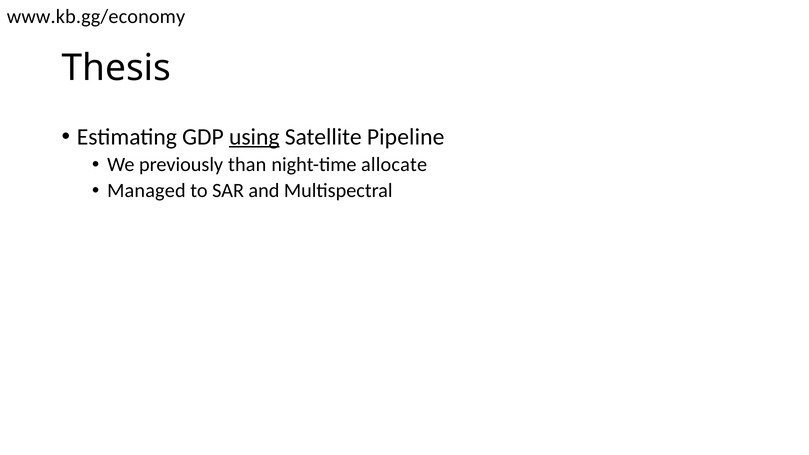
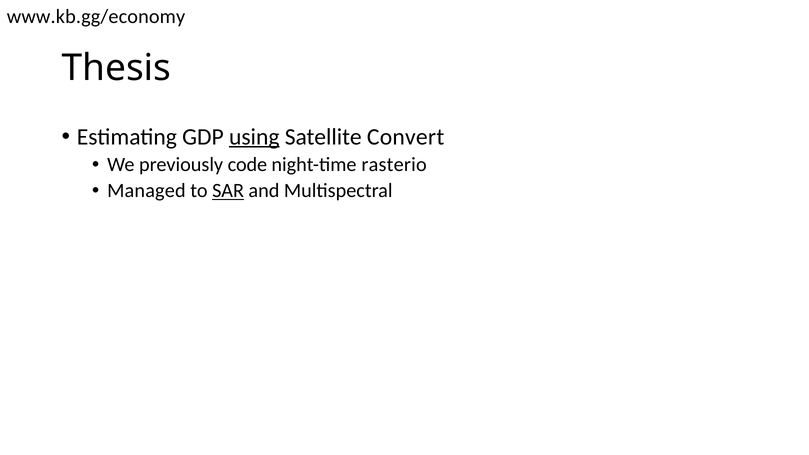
Pipeline: Pipeline -> Convert (406, 137)
than: than -> code (247, 165)
allocate: allocate -> rasterio (394, 165)
SAR underline: none -> present (228, 191)
